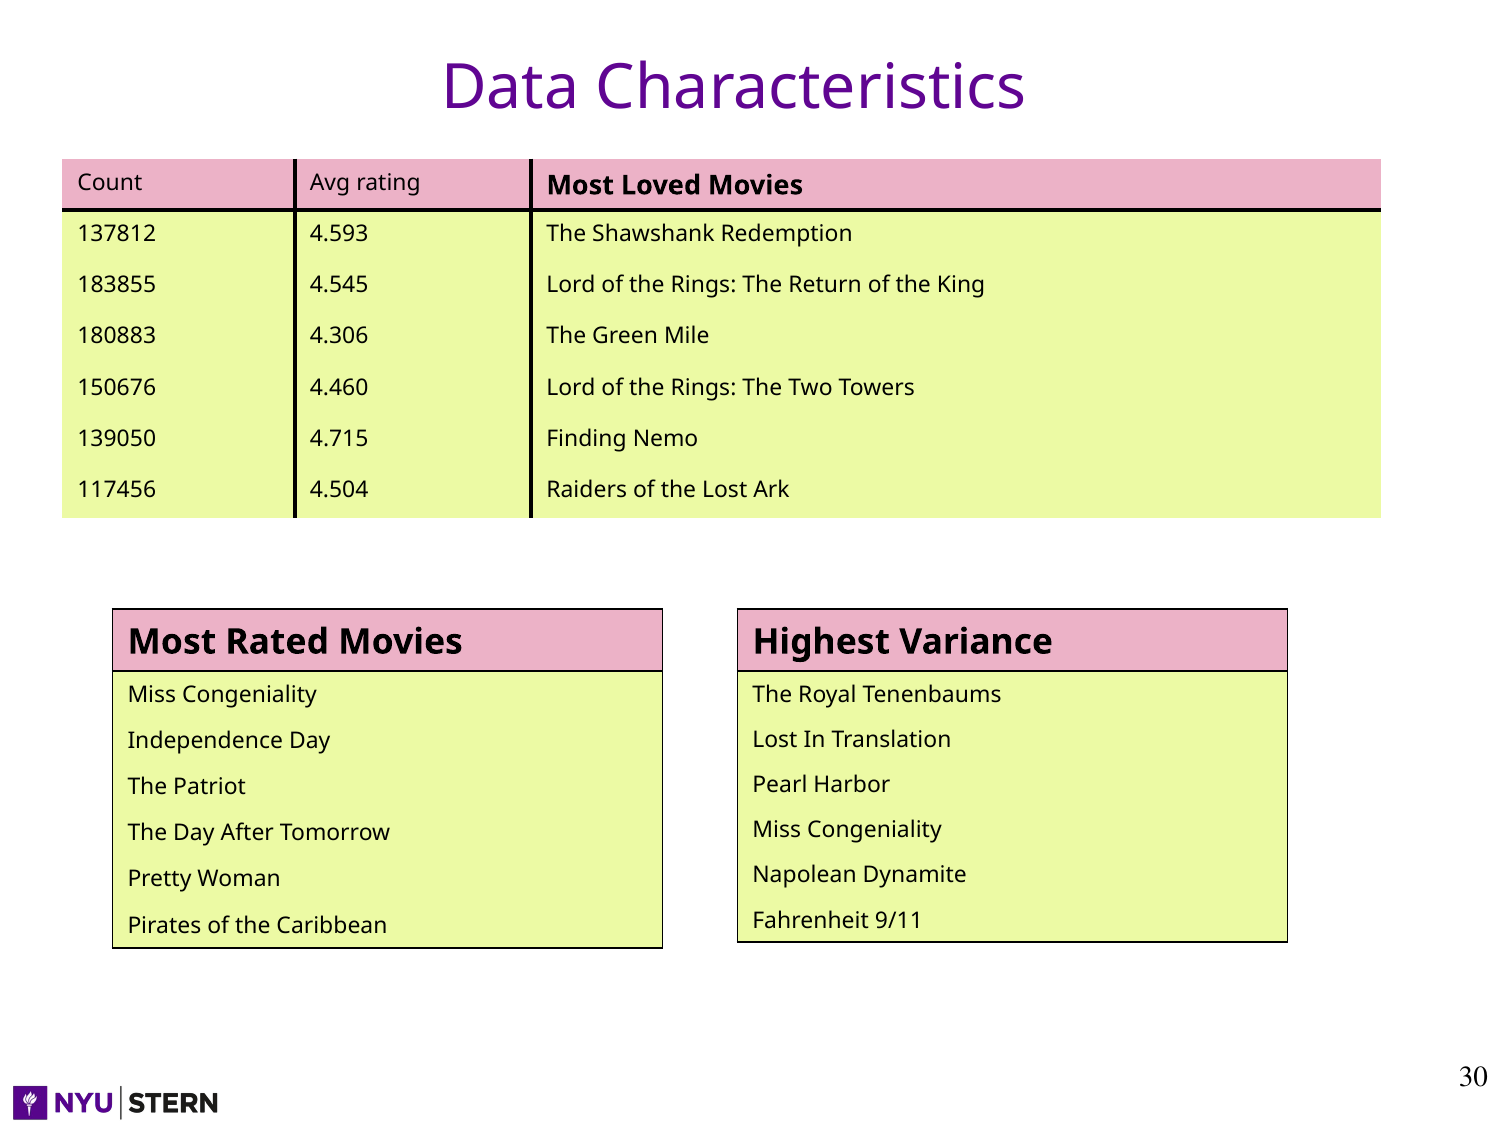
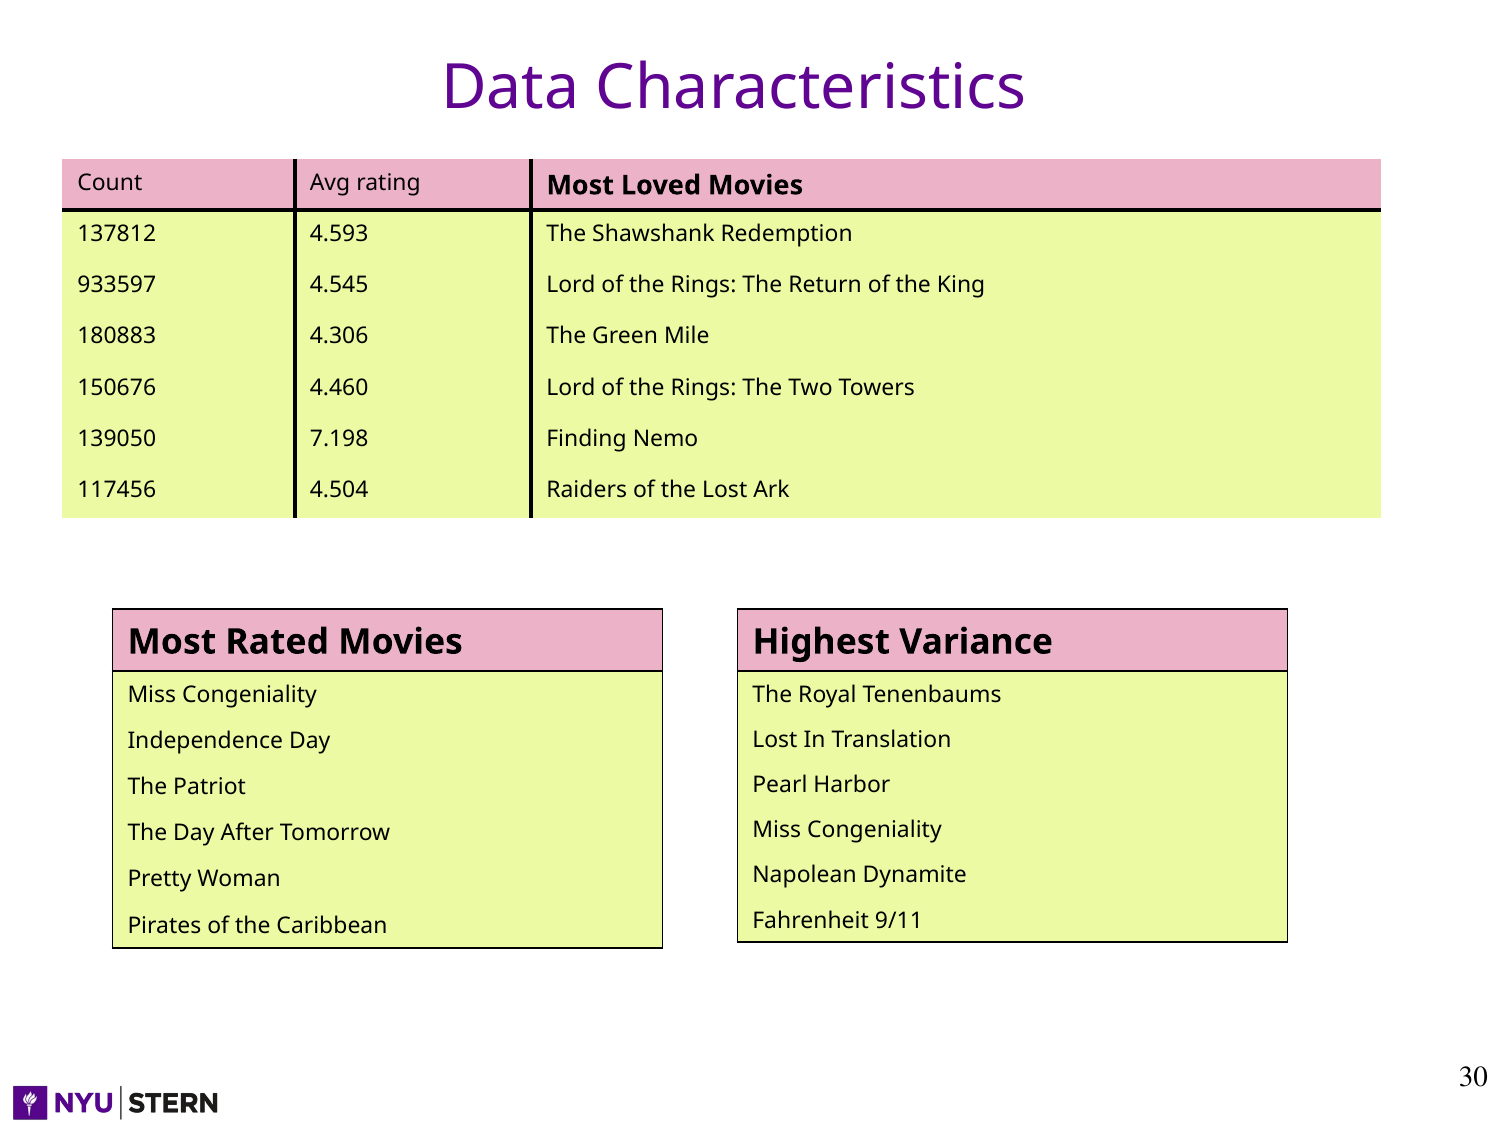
183855: 183855 -> 933597 (117, 285)
4.715: 4.715 -> 7.198 (339, 439)
